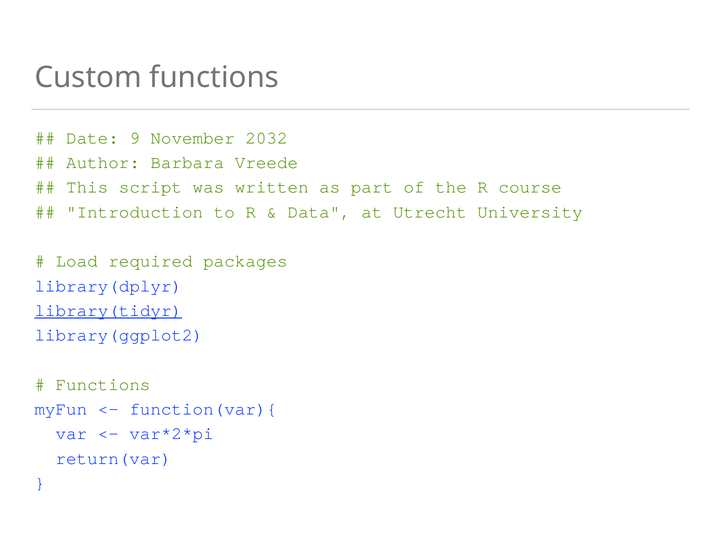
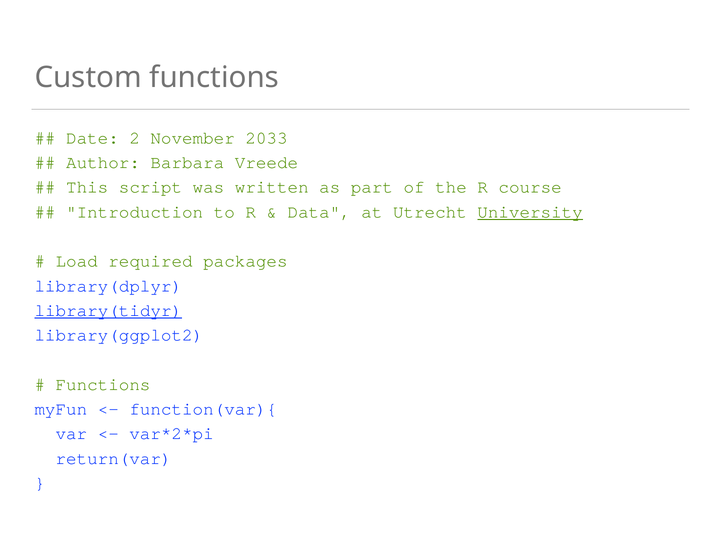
9: 9 -> 2 (135, 138)
2032: 2032 -> 2033 (266, 138)
University underline: none -> present (530, 212)
